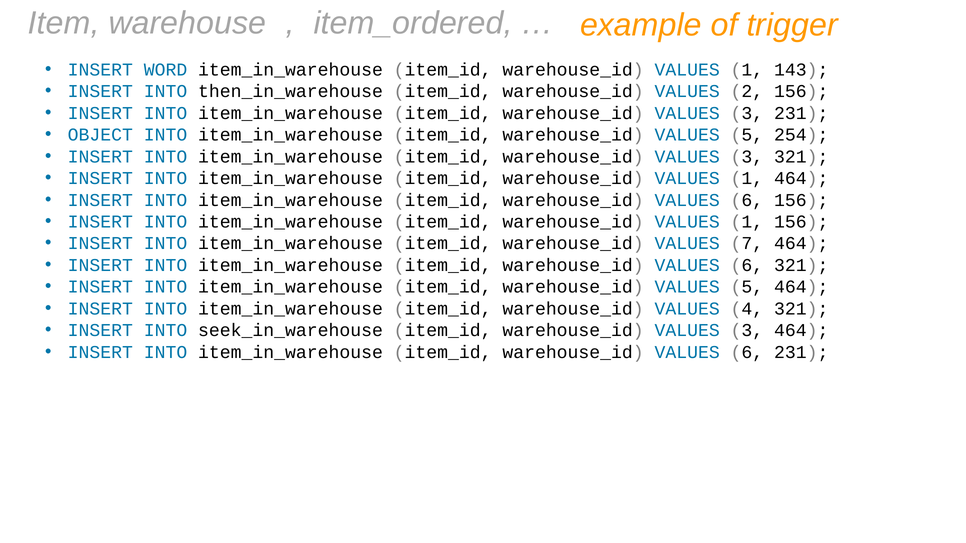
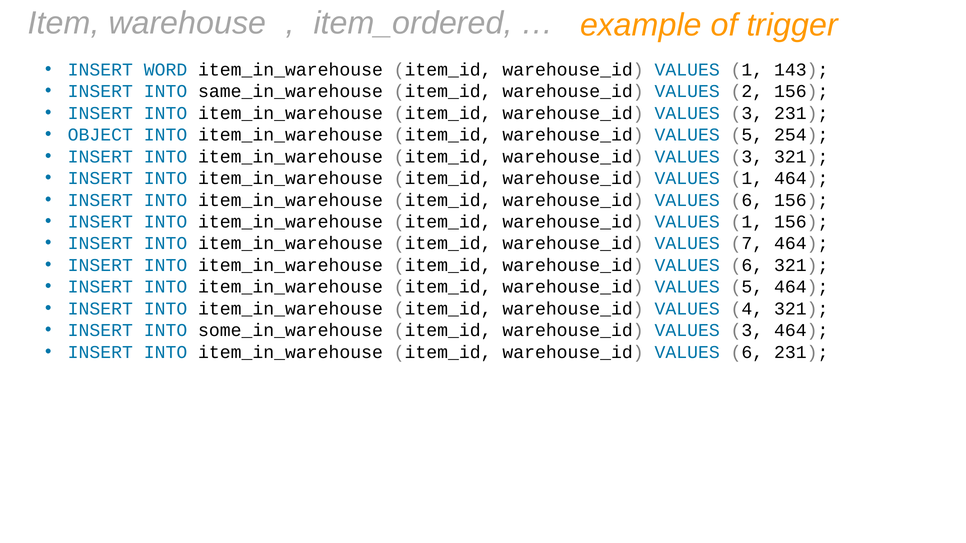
then_in_warehouse: then_in_warehouse -> same_in_warehouse (290, 92)
seek_in_warehouse: seek_in_warehouse -> some_in_warehouse (290, 331)
